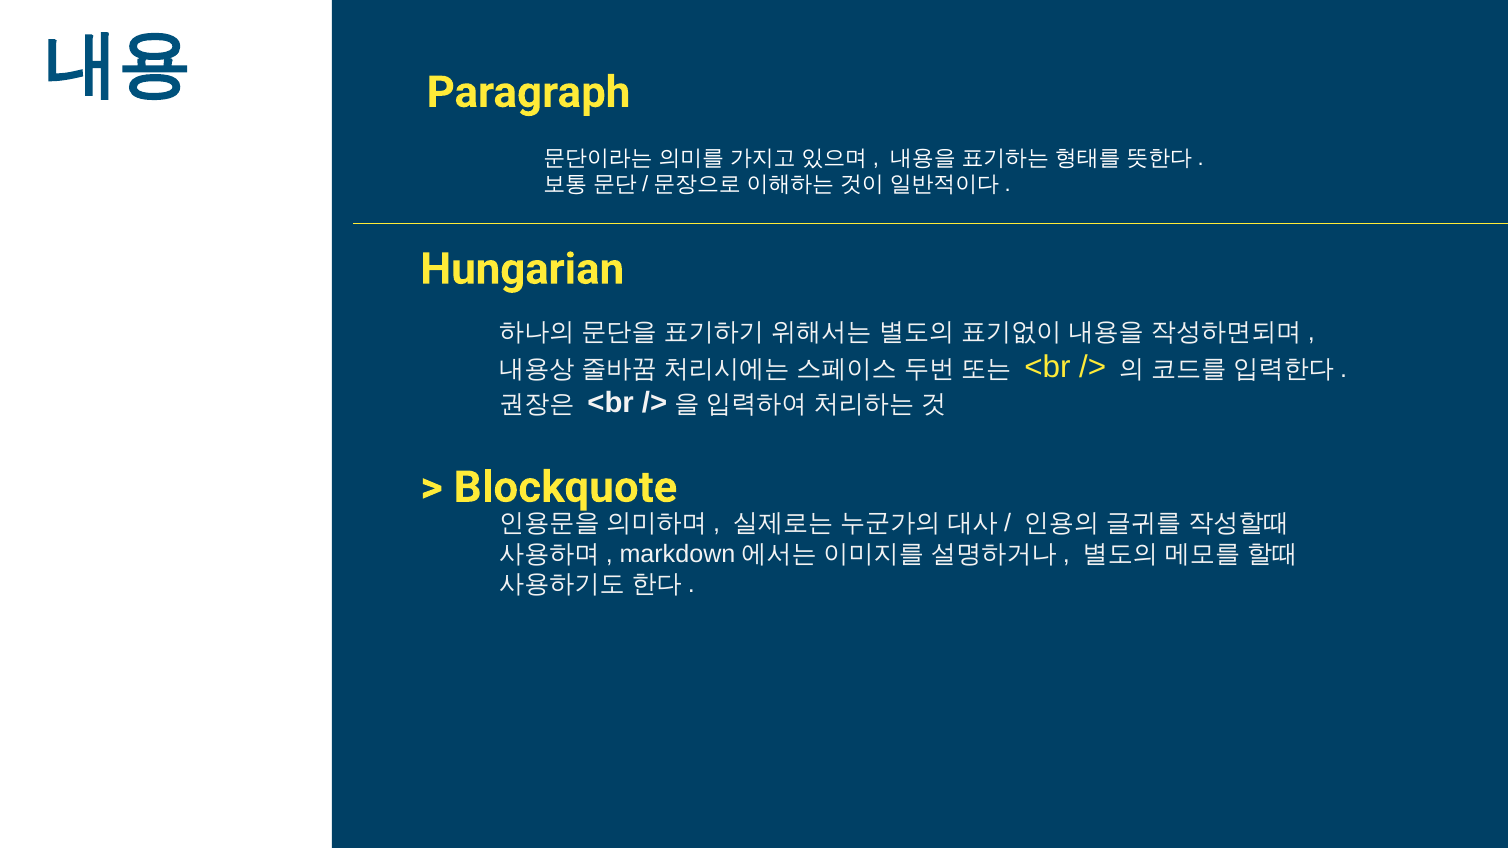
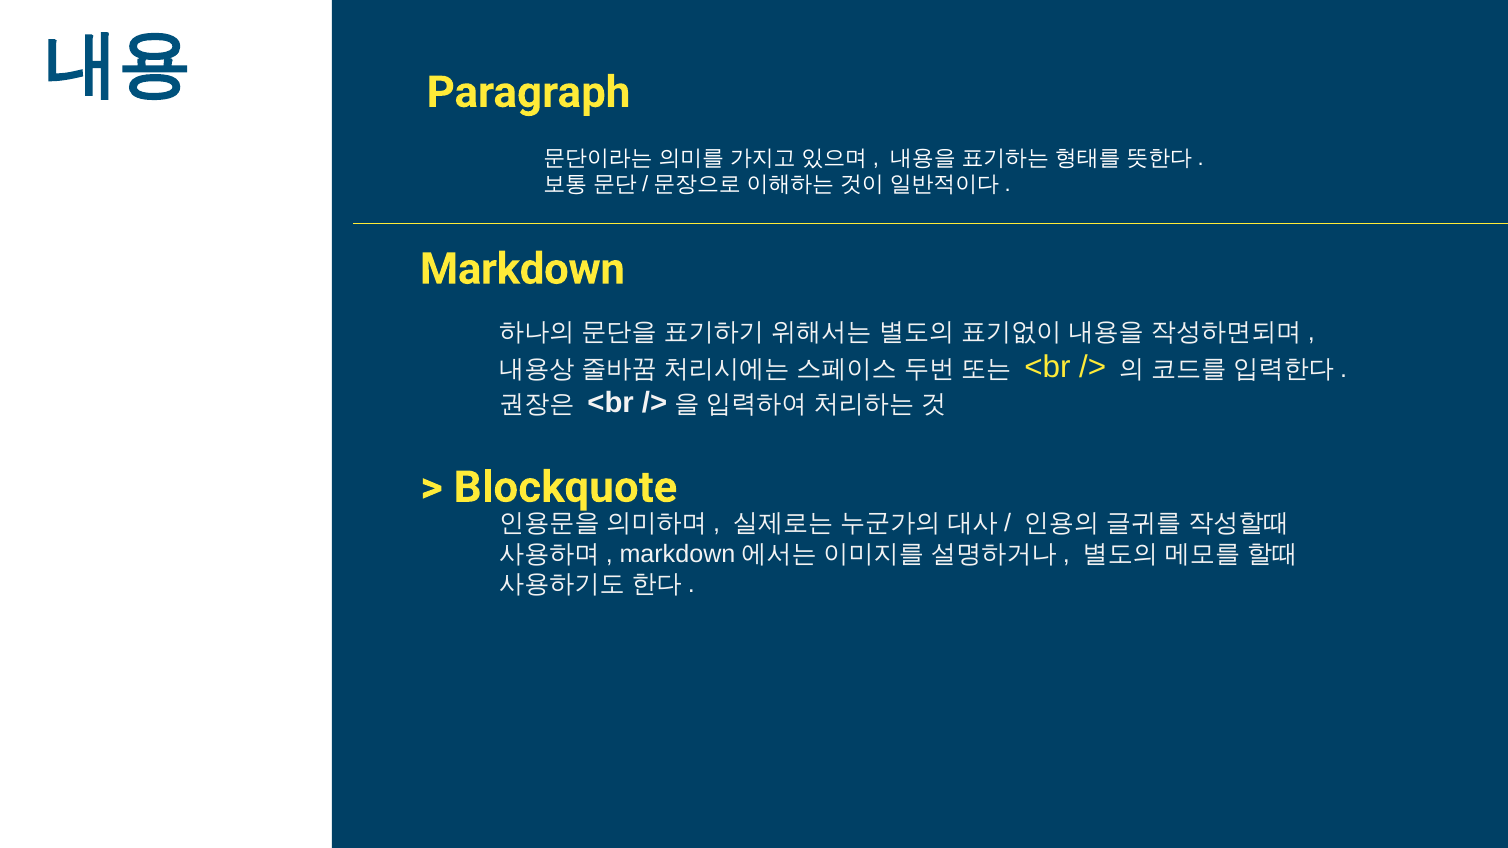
Hungarian: Hungarian -> Markdown (522, 269)
